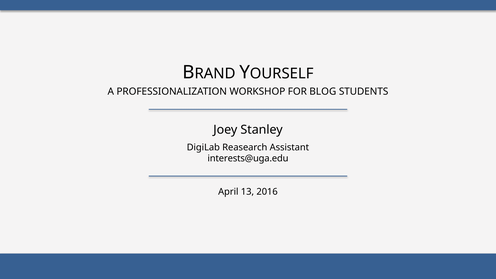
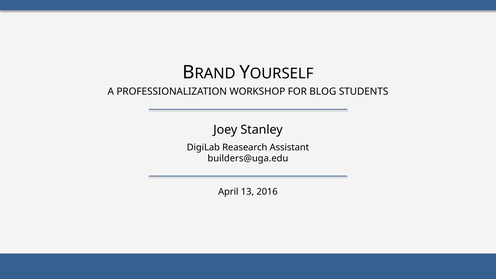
interests@uga.edu: interests@uga.edu -> builders@uga.edu (248, 159)
